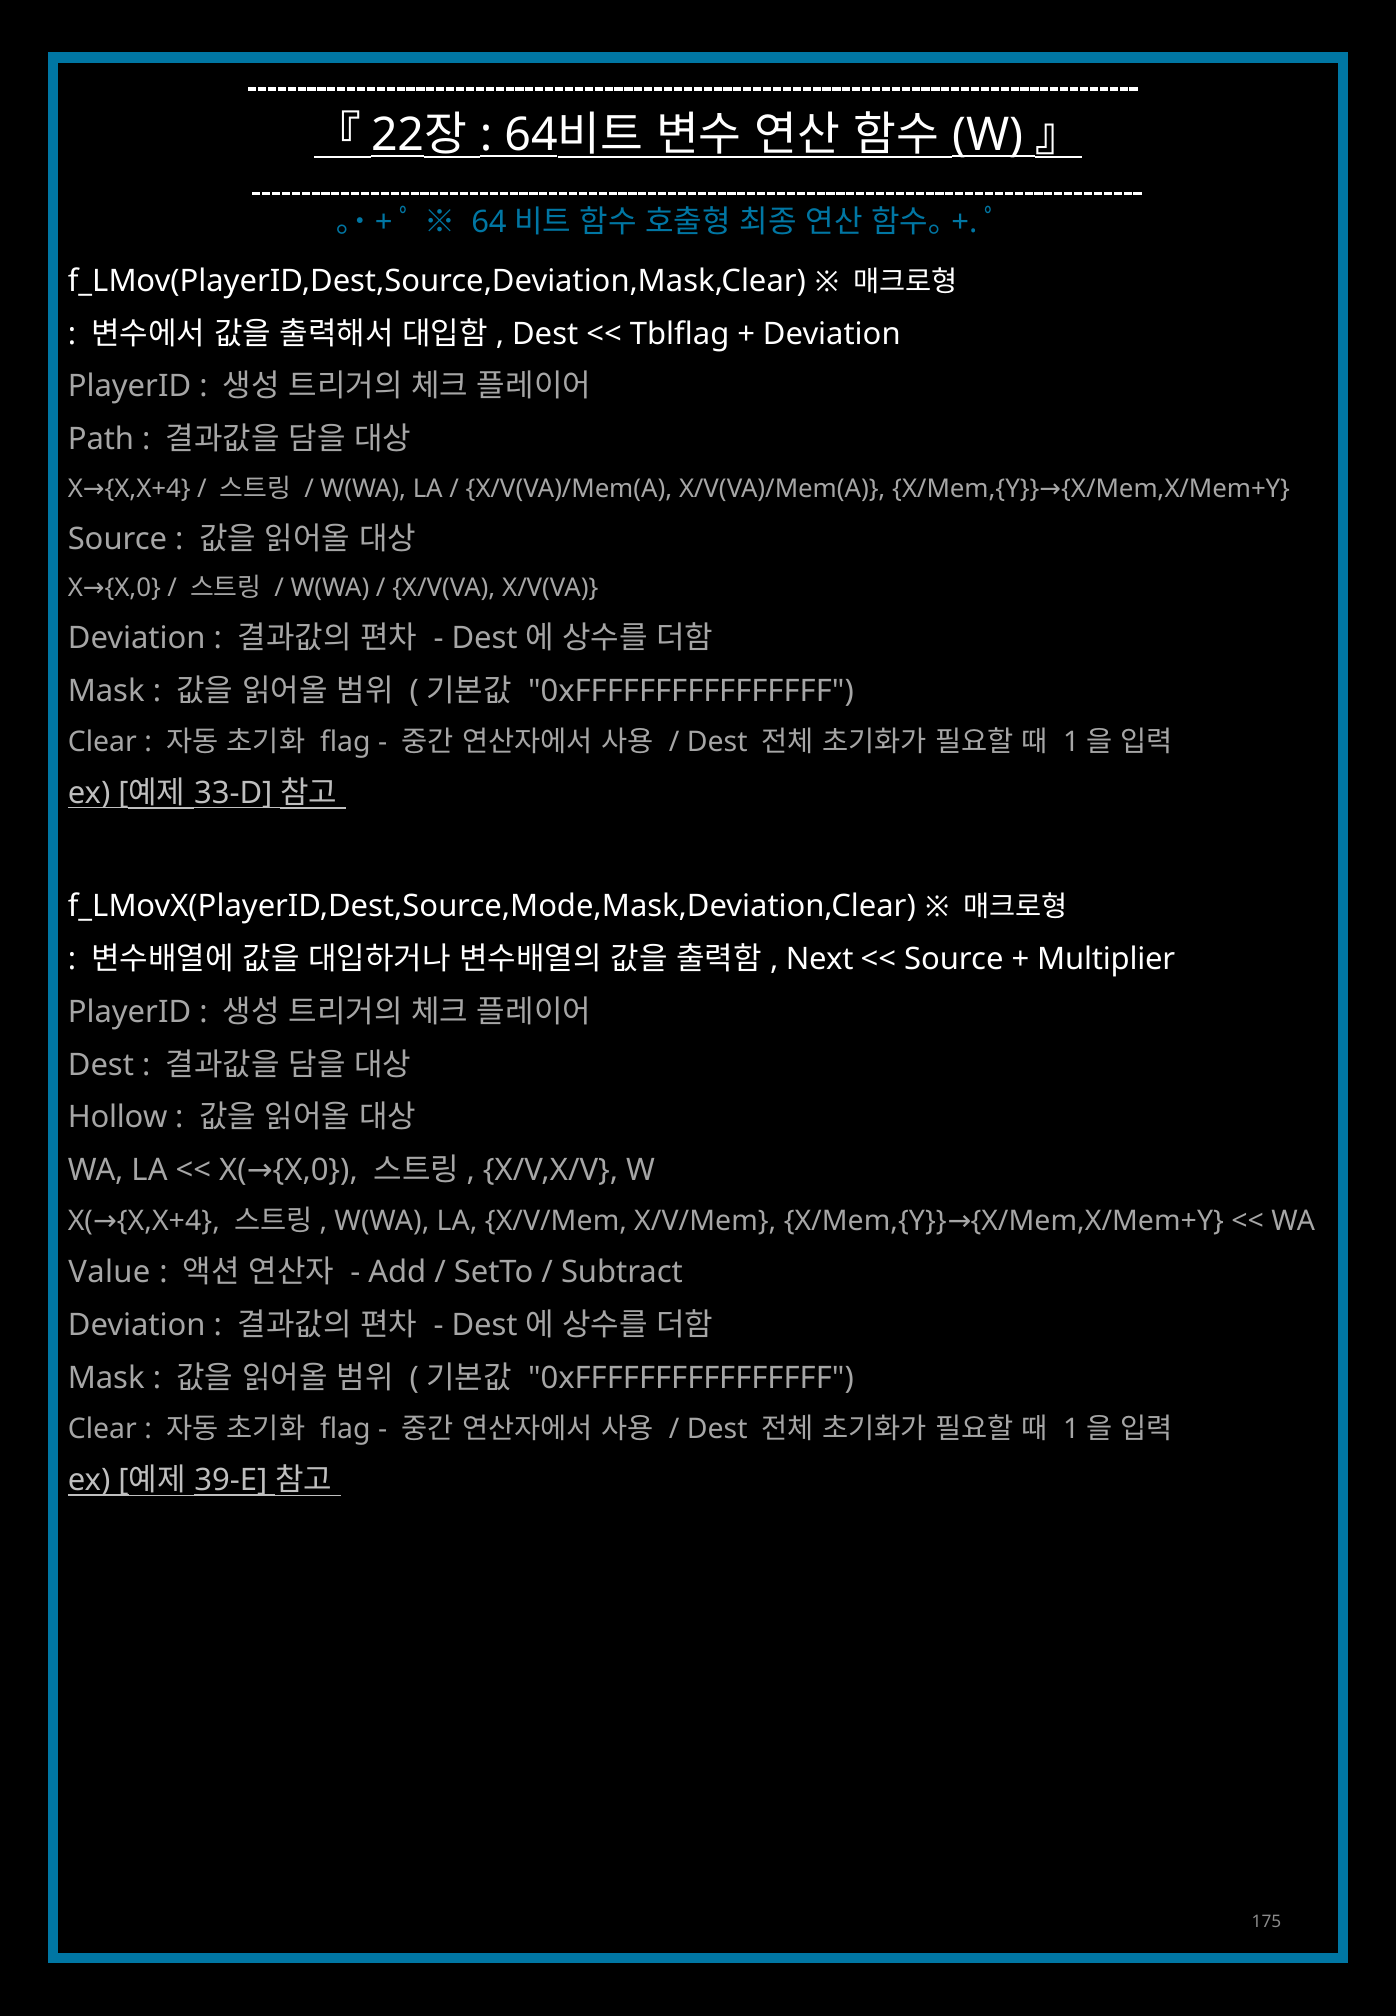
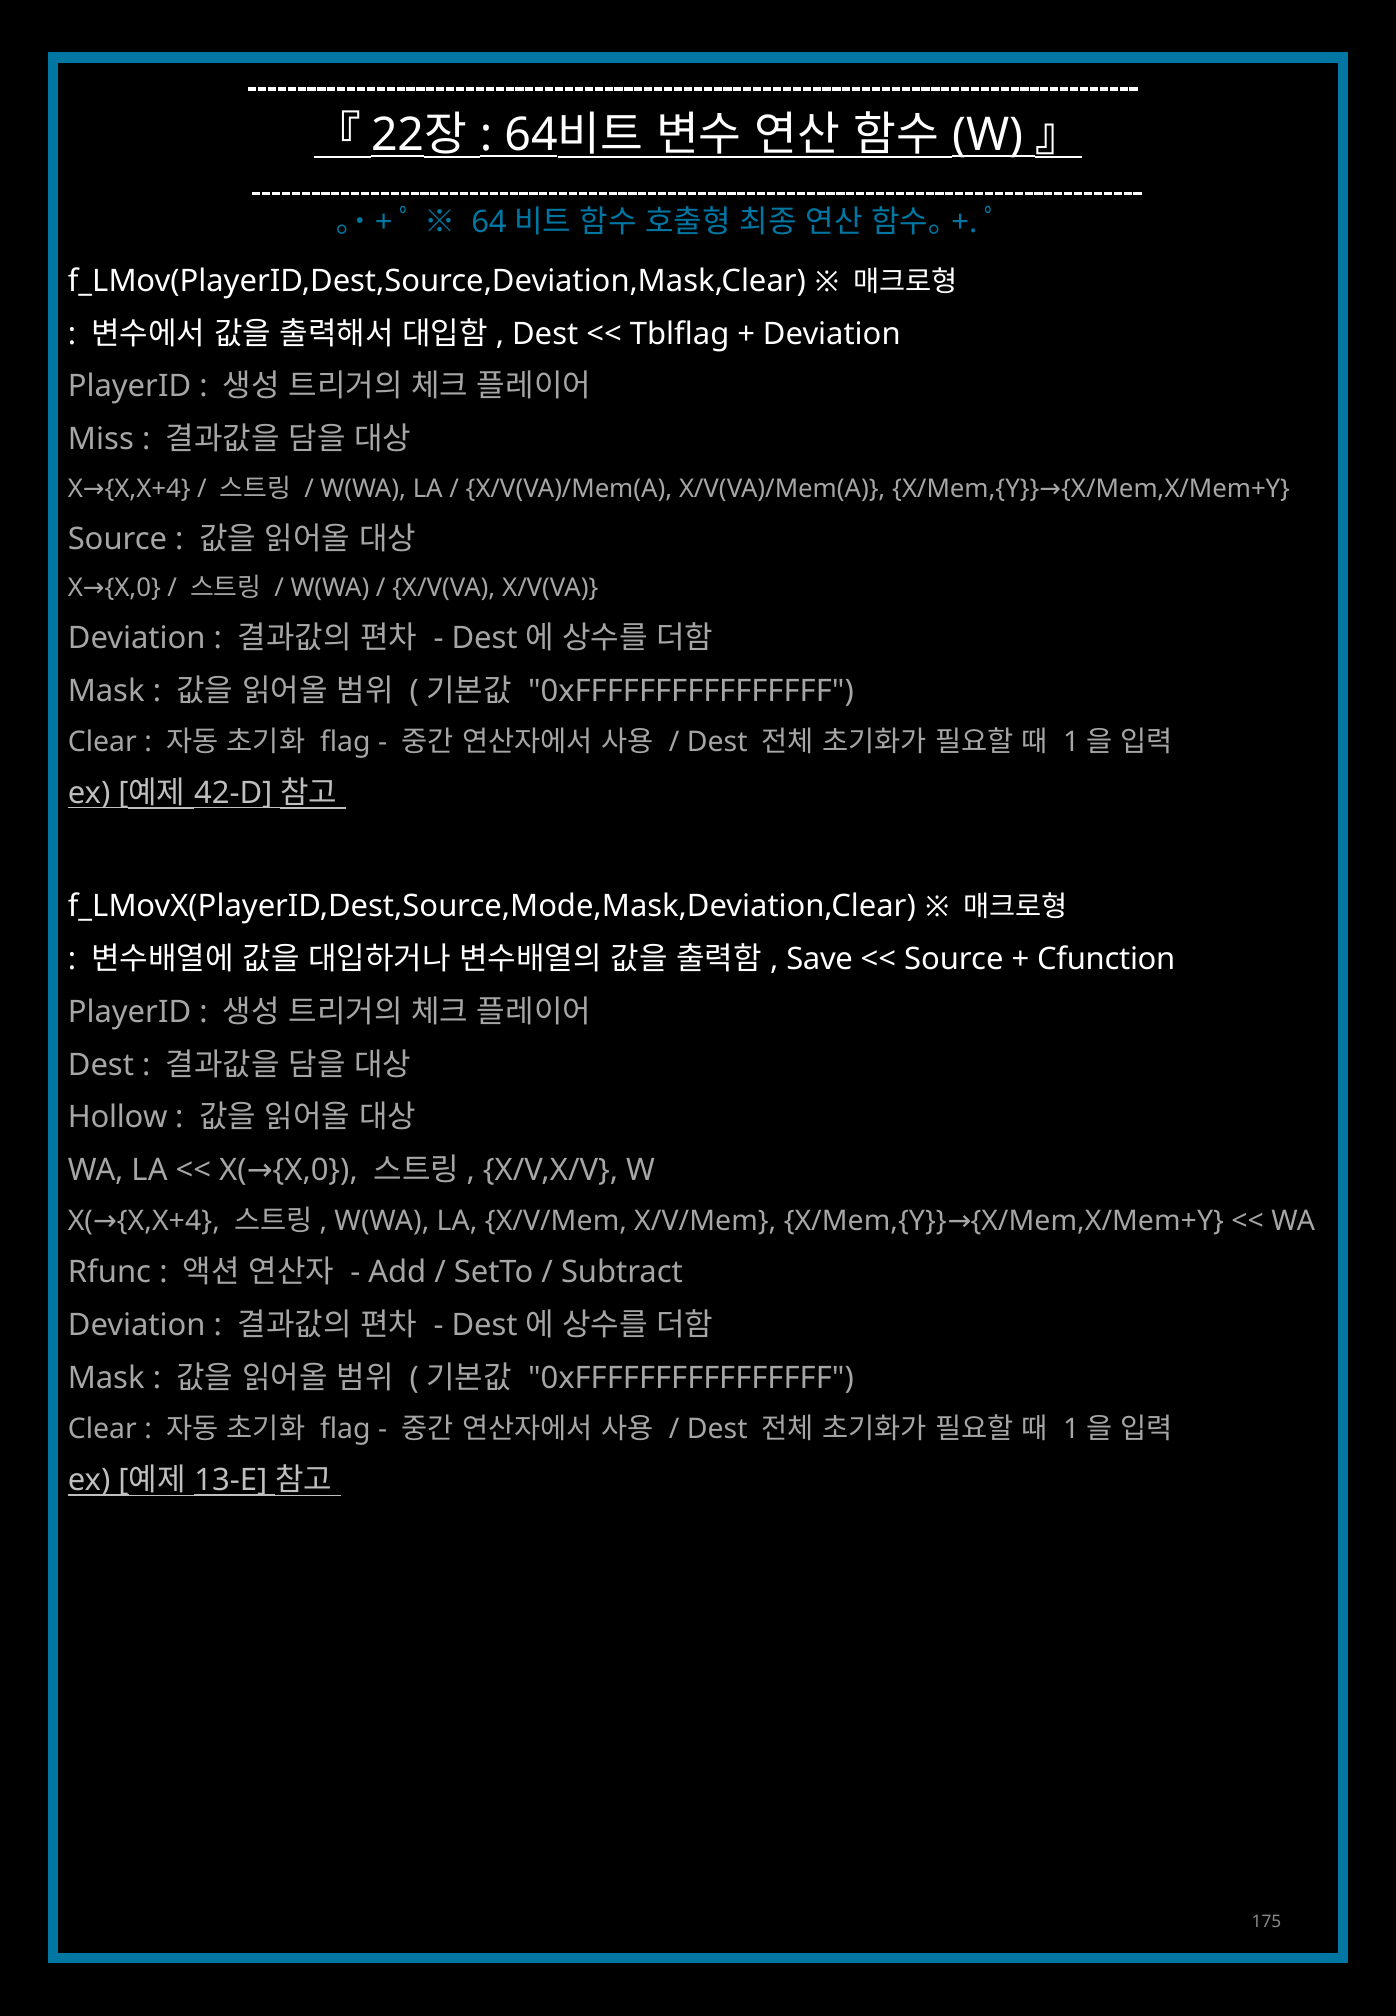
Path: Path -> Miss (101, 440)
33-D: 33-D -> 42-D (233, 794)
Next: Next -> Save (820, 960)
Multiplier: Multiplier -> Cfunction (1106, 960)
Value: Value -> Rfunc (109, 1273)
39-E: 39-E -> 13-E (231, 1481)
